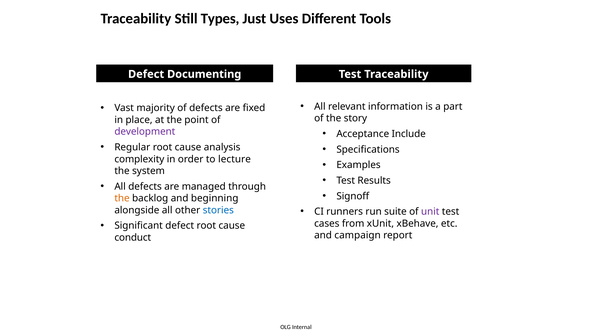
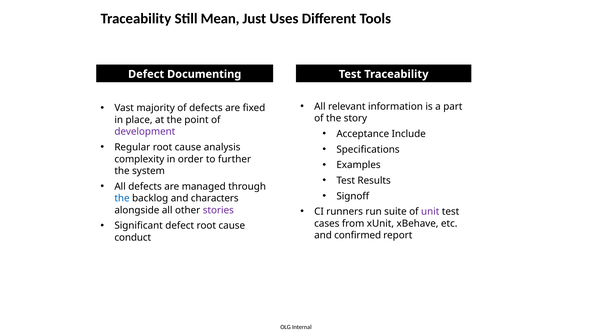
Types: Types -> Mean (220, 19)
lecture: lecture -> further (235, 159)
the colour: orange -> blue (122, 198)
beginning: beginning -> characters (215, 198)
stories colour: blue -> purple (218, 210)
campaign: campaign -> confirmed (358, 235)
